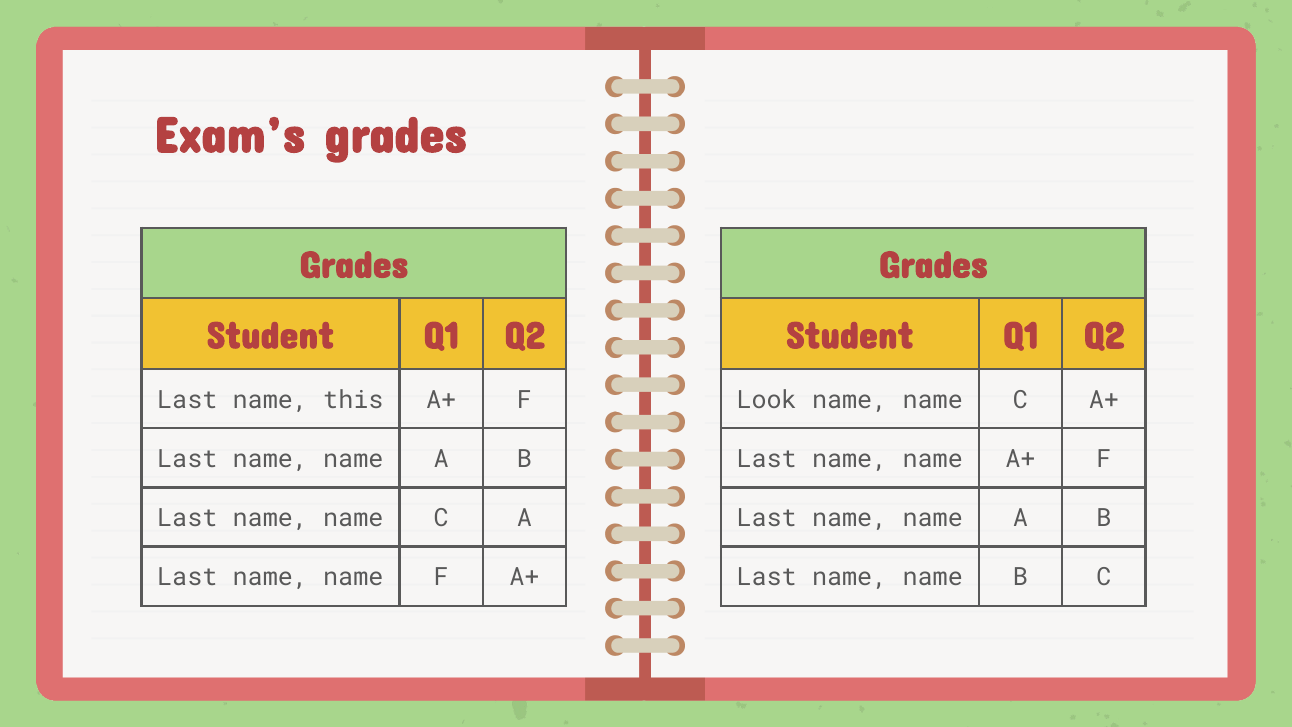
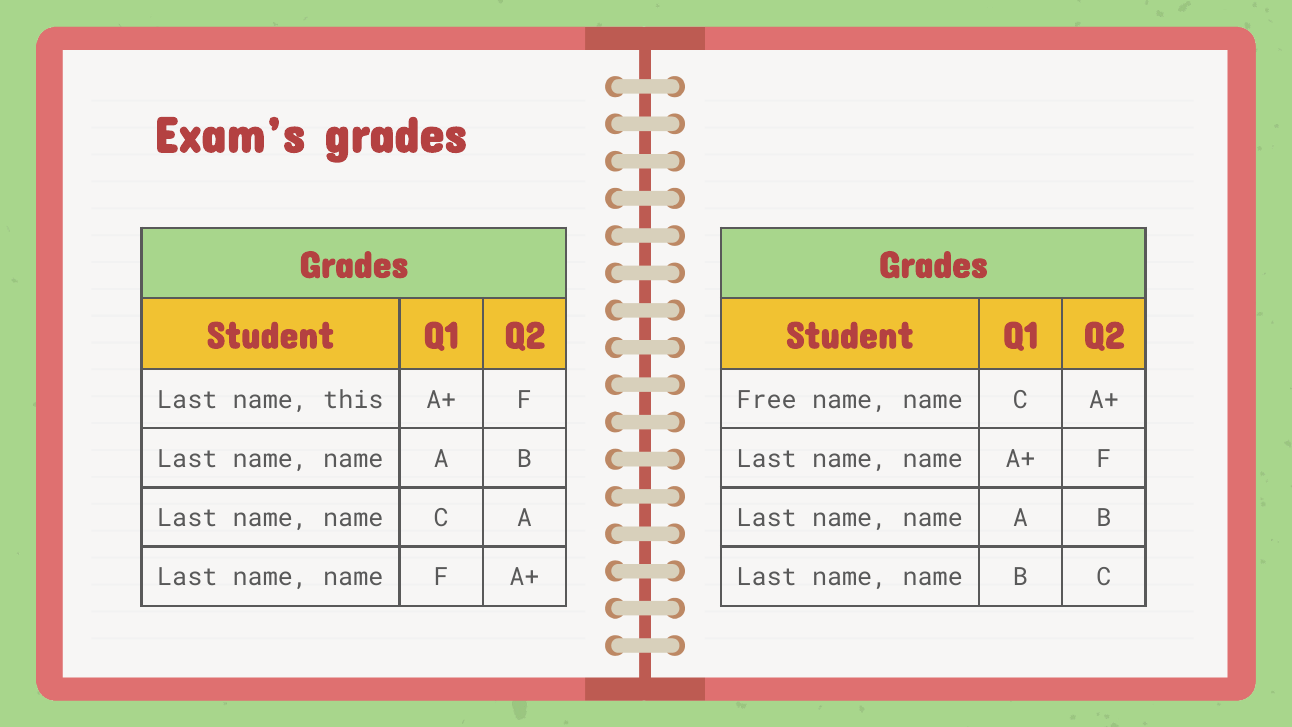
Look: Look -> Free (767, 400)
